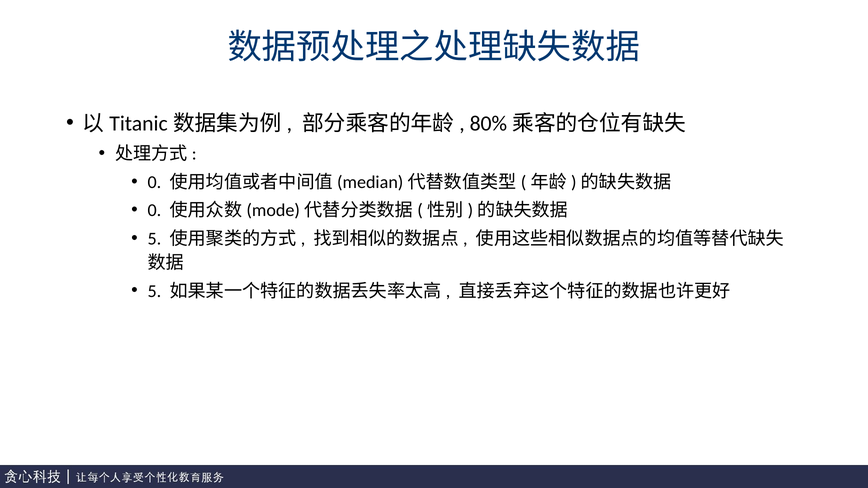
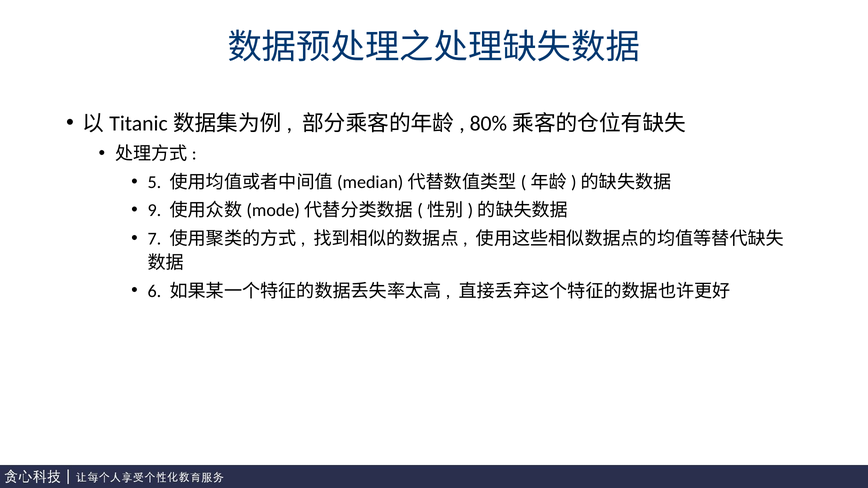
0: 0 -> 5 (154, 182)
0: 0 -> 9 (154, 211)
5: 5 -> 7 (154, 239)
5: 5 -> 6 (154, 291)
